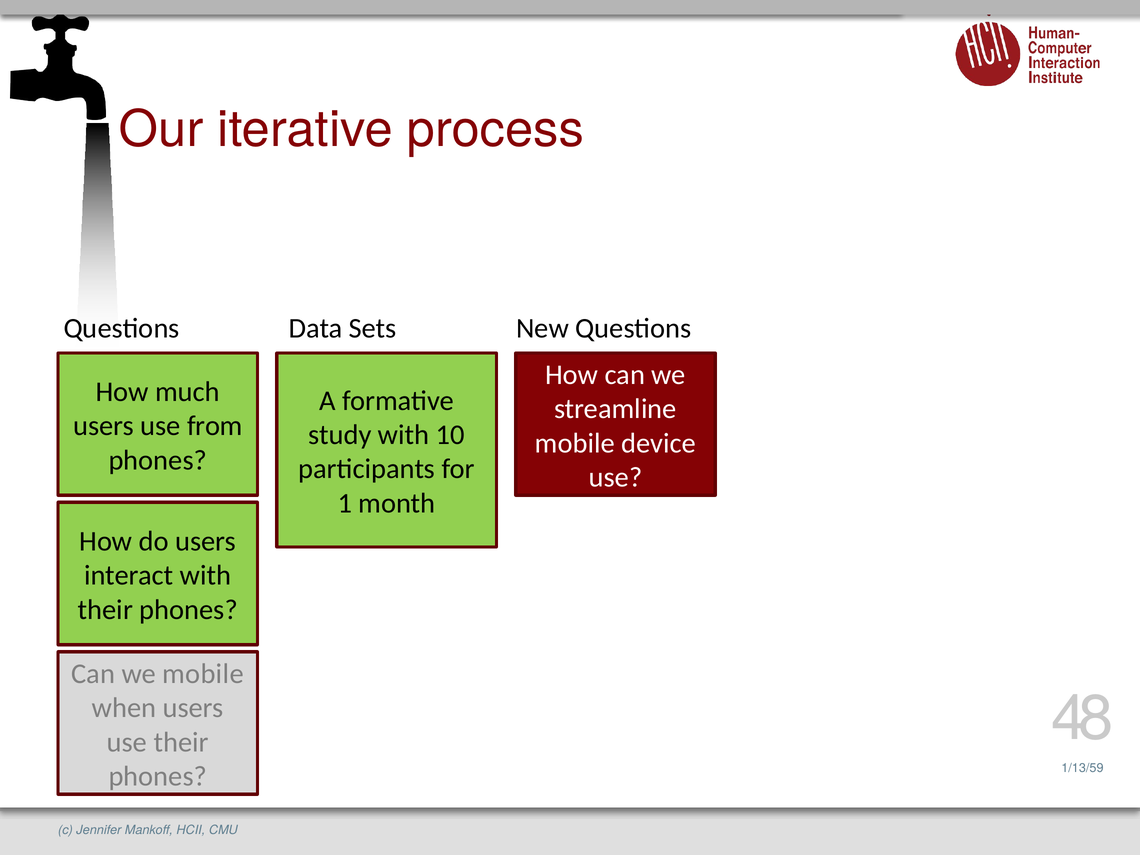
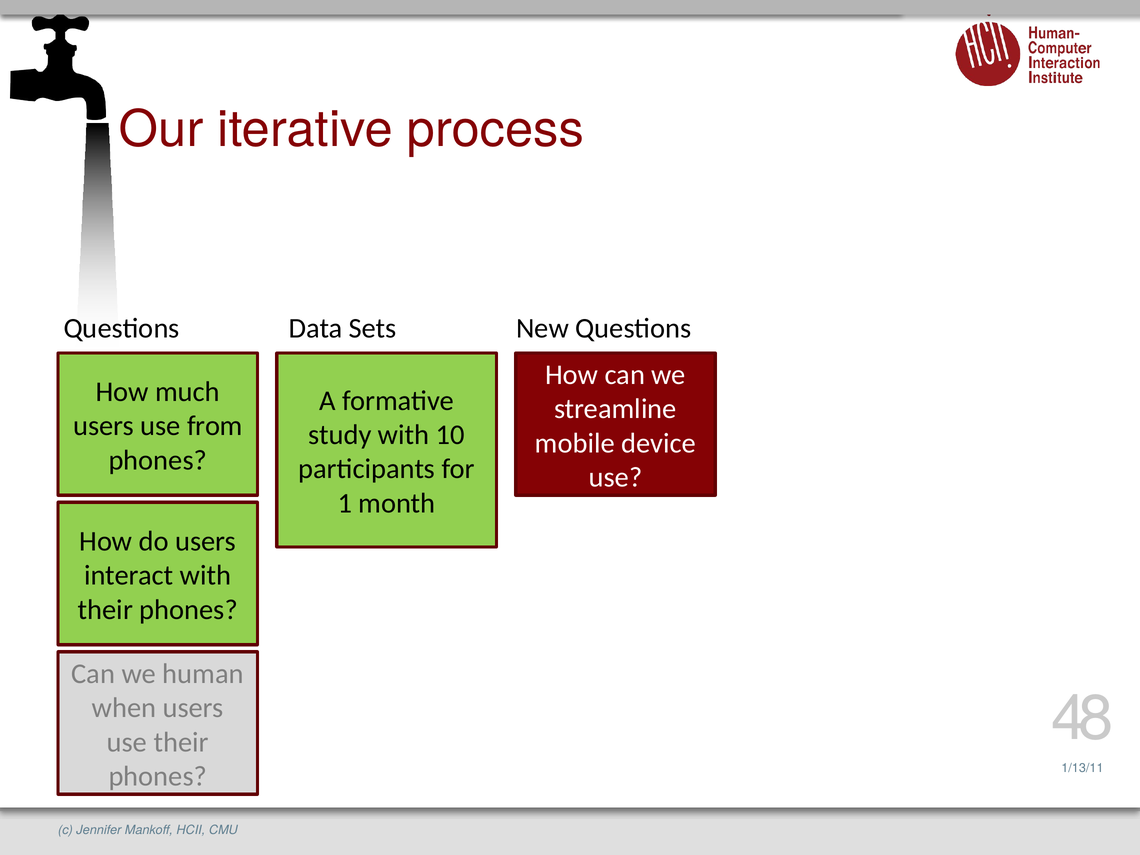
we mobile: mobile -> human (203, 674)
1/13/59: 1/13/59 -> 1/13/11 (1082, 768)
